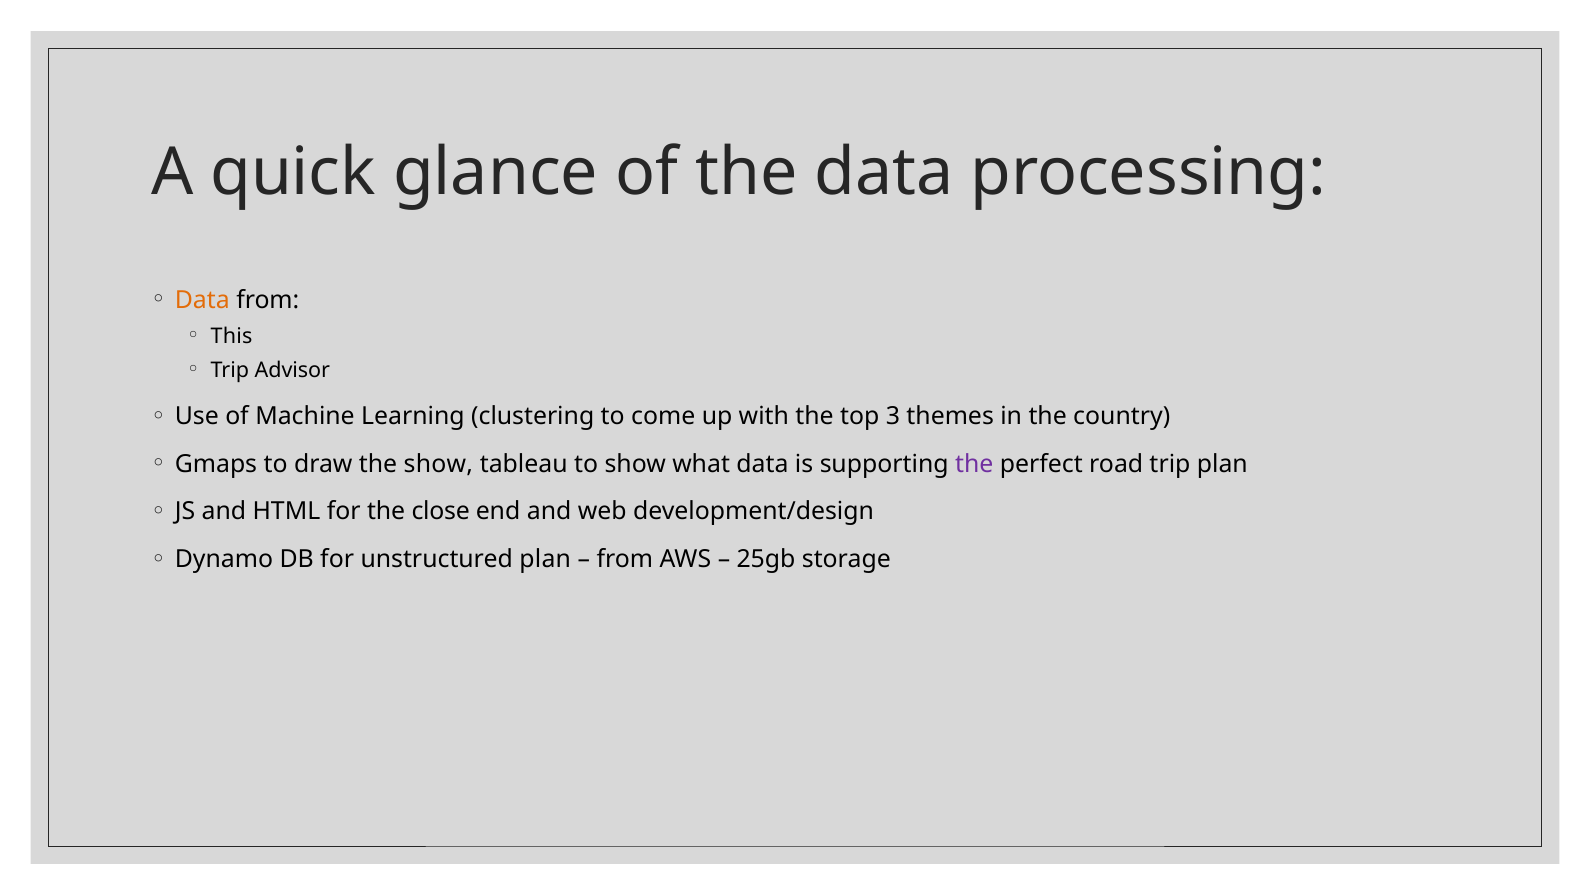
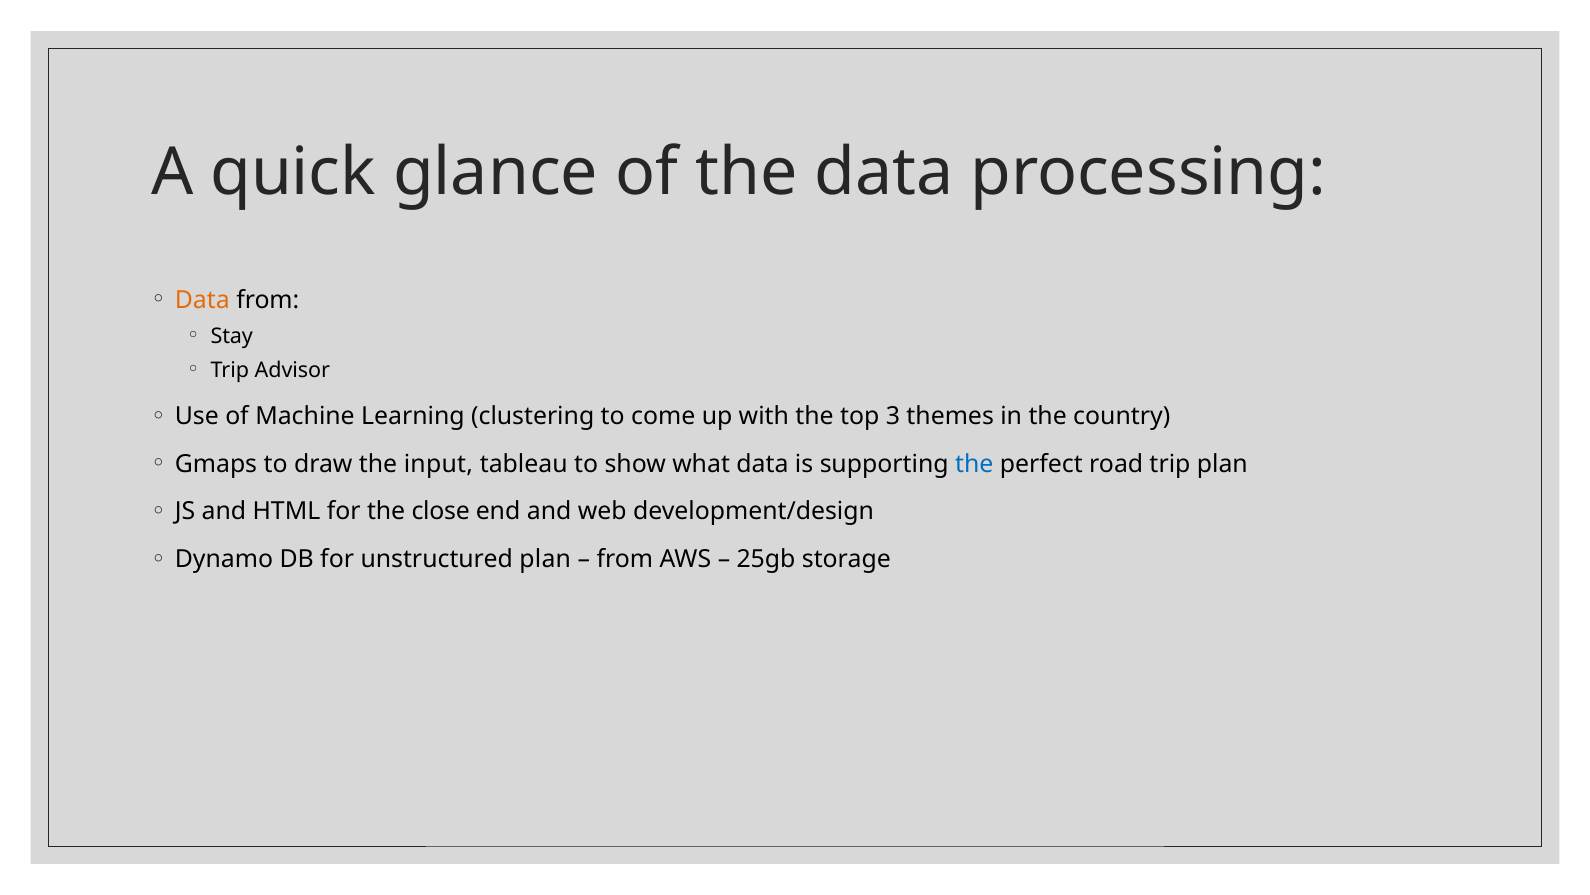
This: This -> Stay (232, 336)
the show: show -> input (438, 463)
the colour: purple -> blue (974, 463)
